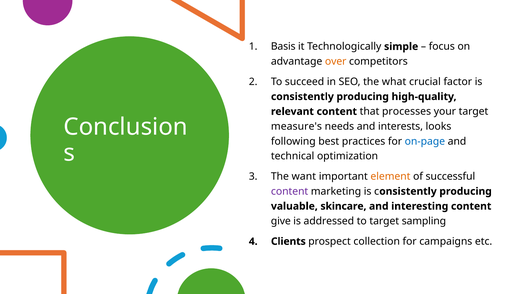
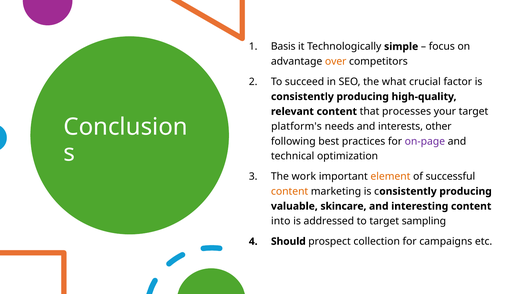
measure's: measure's -> platform's (296, 127)
looks: looks -> other (439, 127)
on-page colour: blue -> purple (425, 142)
want: want -> work (304, 177)
content colour: purple -> orange (290, 192)
give: give -> into (281, 222)
Clients: Clients -> Should (288, 242)
